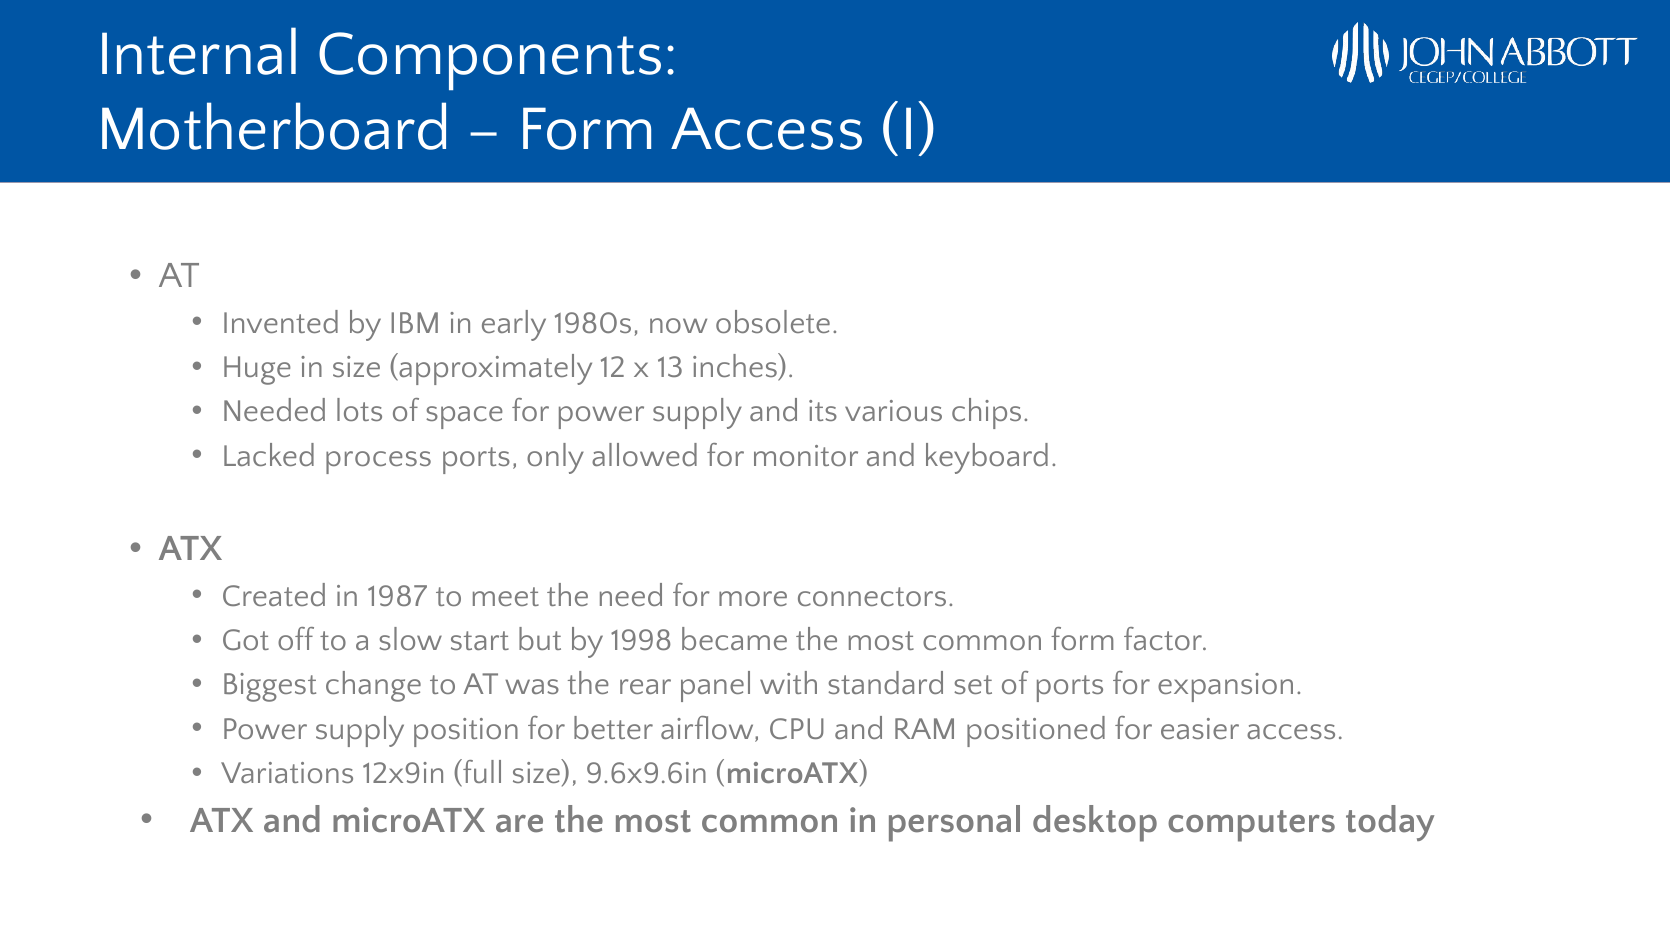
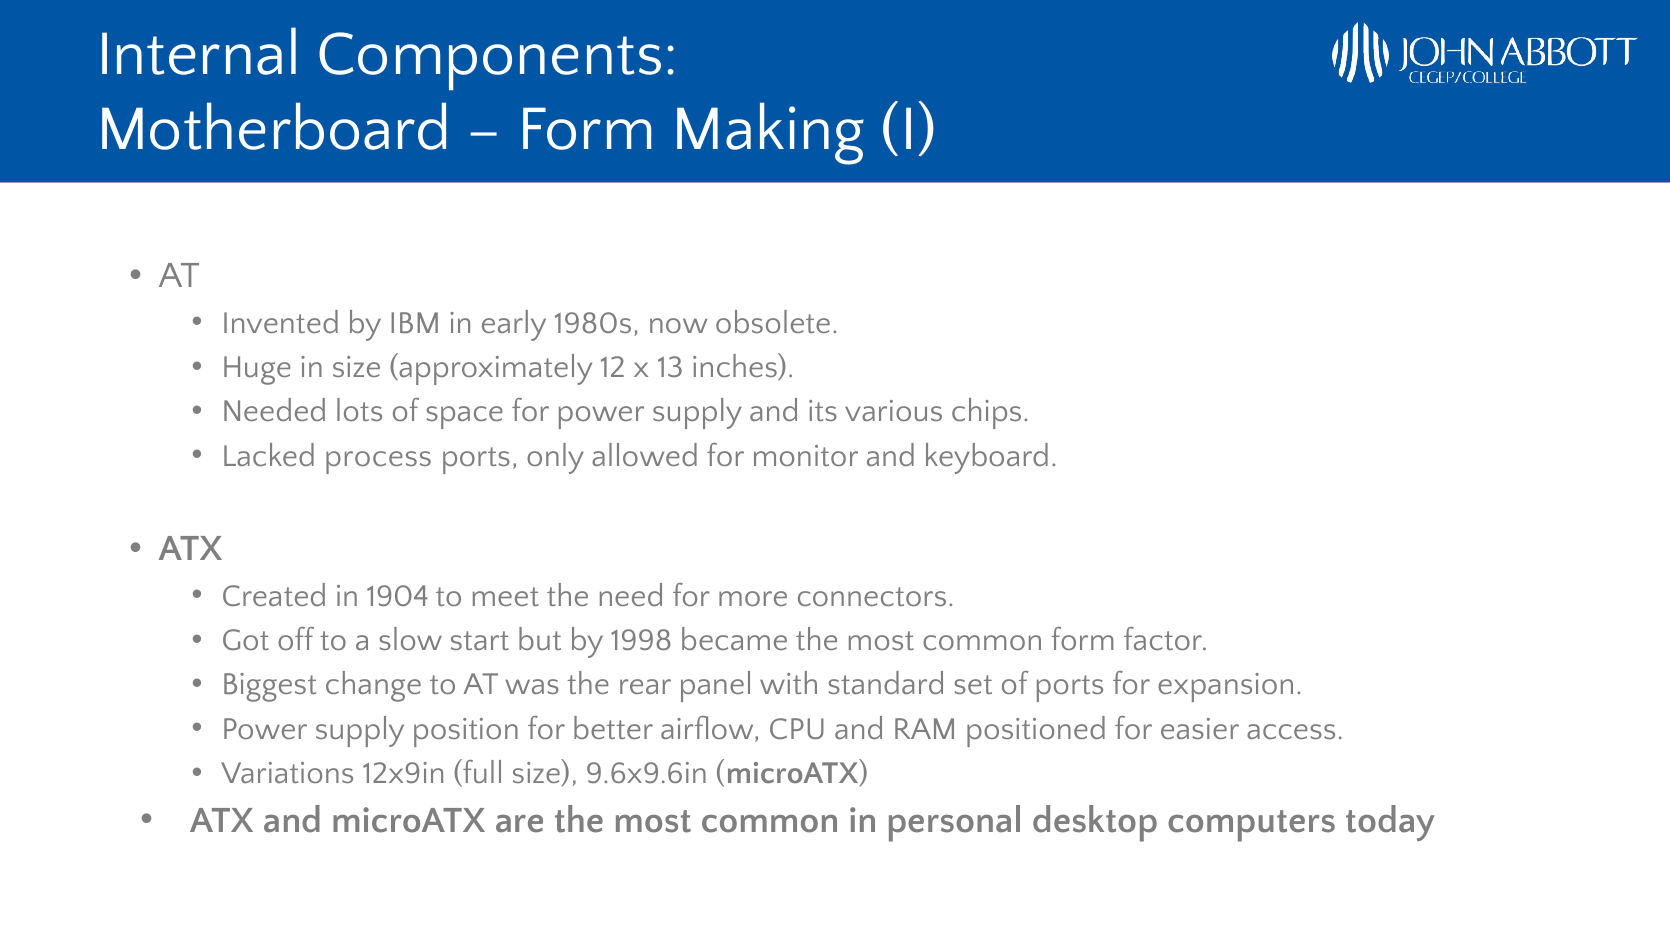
Form Access: Access -> Making (768, 129)
1987: 1987 -> 1904 (398, 596)
